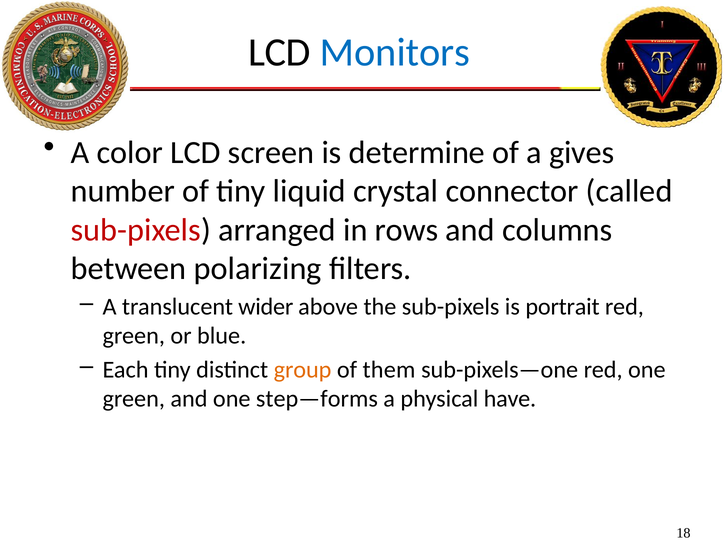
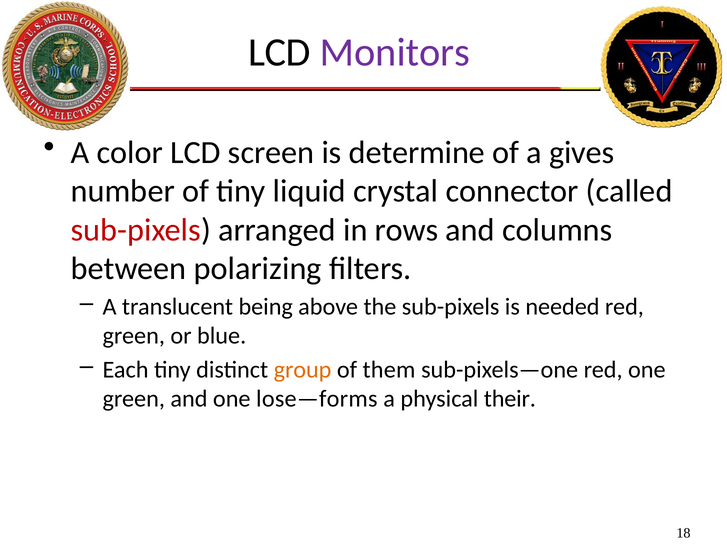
Monitors colour: blue -> purple (395, 52)
wider: wider -> being (266, 307)
portrait: portrait -> needed (562, 307)
step—forms: step—forms -> lose—forms (317, 399)
have: have -> their (510, 399)
